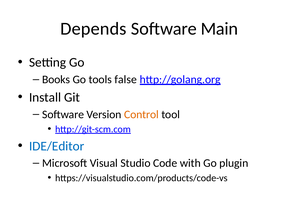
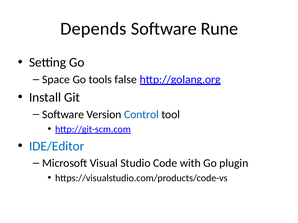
Main: Main -> Rune (219, 29)
Books: Books -> Space (56, 80)
Control colour: orange -> blue (141, 115)
